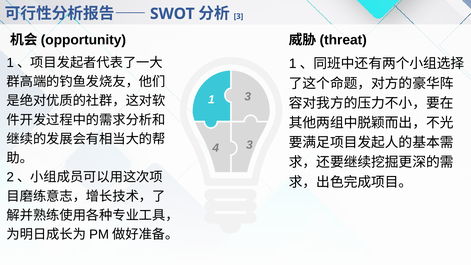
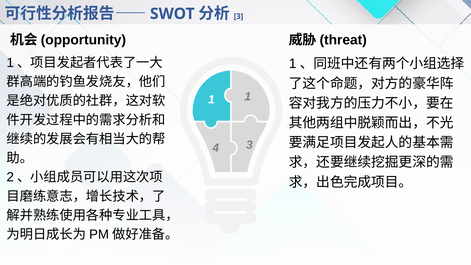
1 3: 3 -> 1 (248, 97)
